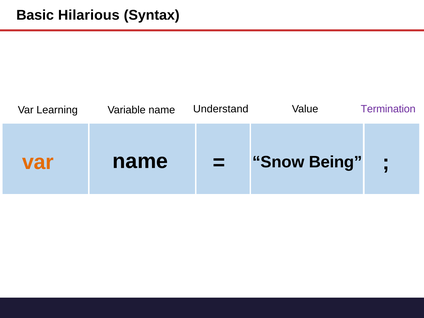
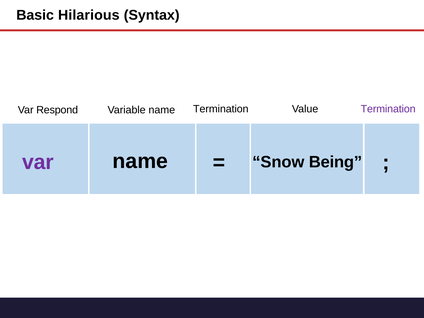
Learning: Learning -> Respond (57, 110)
name Understand: Understand -> Termination (221, 109)
var colour: orange -> purple (38, 162)
